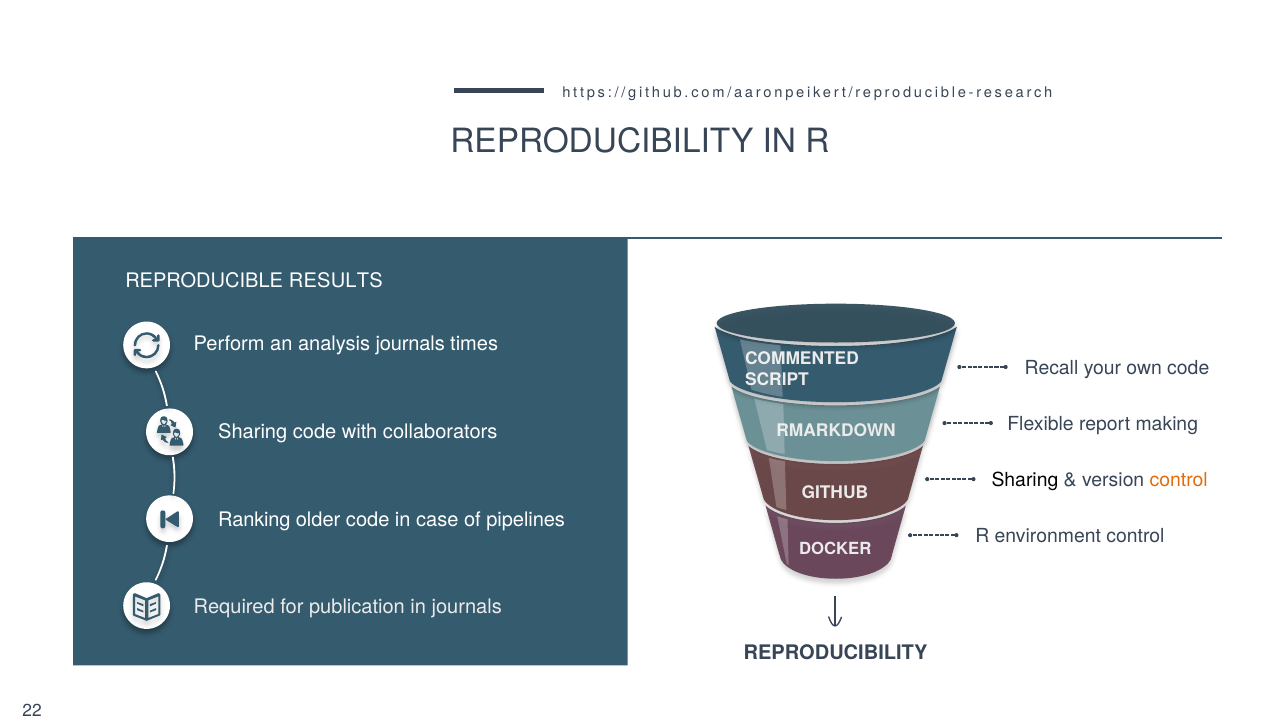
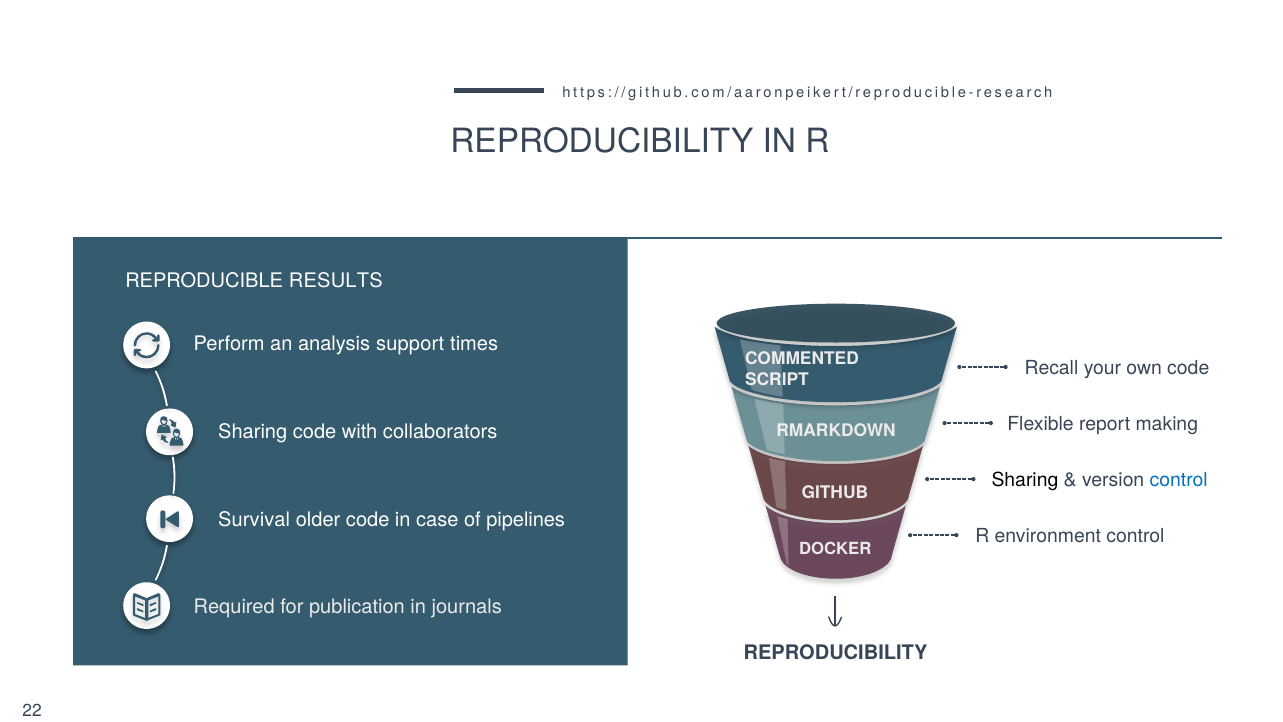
analysis journals: journals -> support (410, 344)
control colour: orange -> blue (1179, 481)
Ranking: Ranking -> Survival (254, 520)
